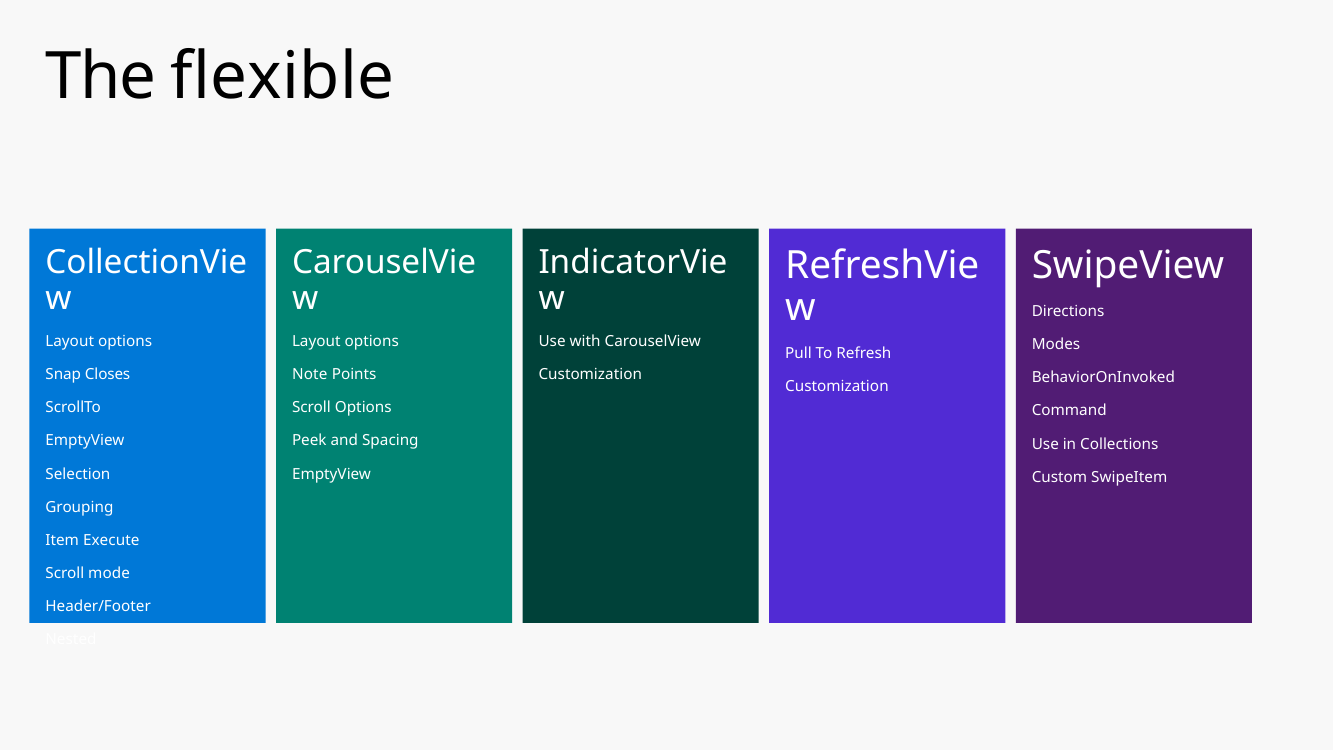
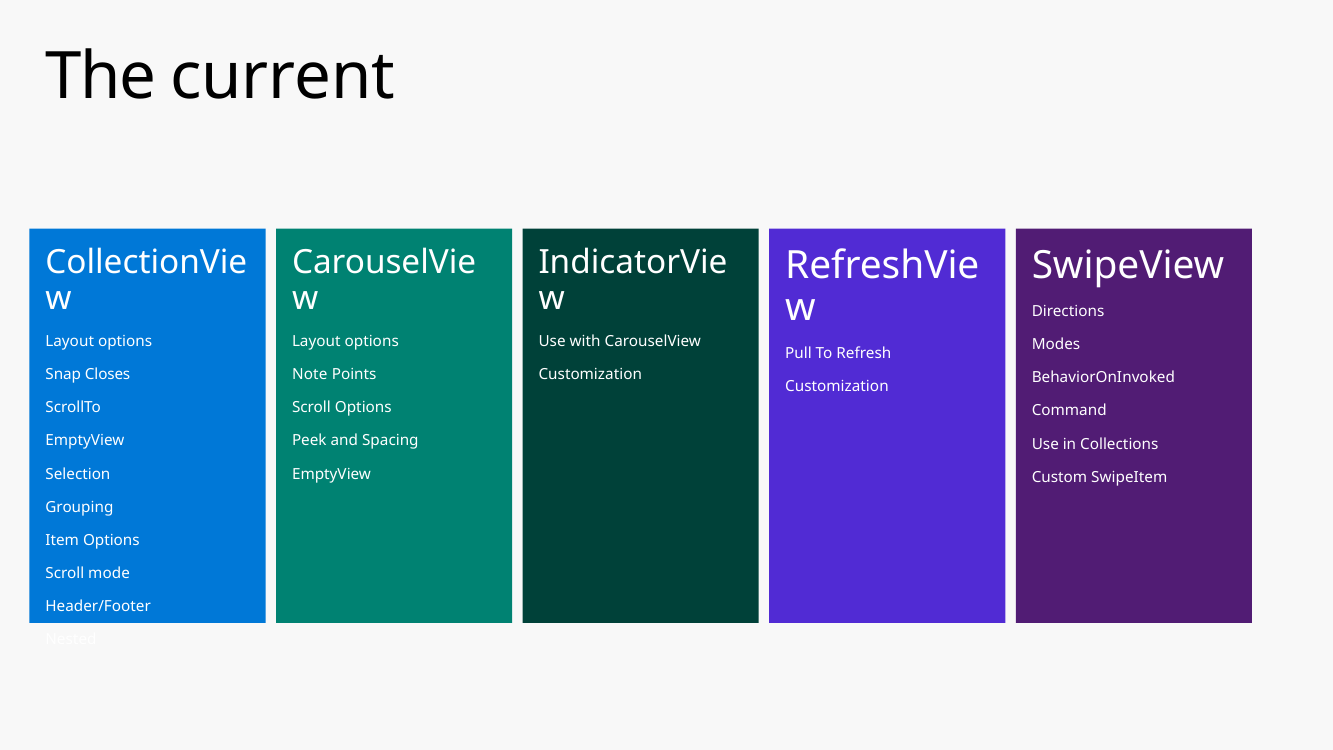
flexible: flexible -> current (283, 76)
Item Execute: Execute -> Options (111, 540)
